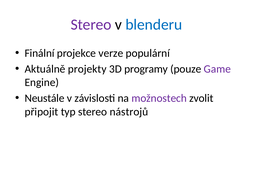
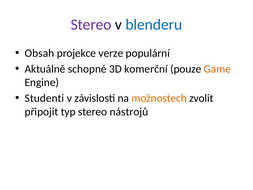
Finální: Finální -> Obsah (39, 53)
projekty: projekty -> schopné (87, 69)
programy: programy -> komerční (146, 69)
Game colour: purple -> orange (217, 69)
Neustále: Neustále -> Studenti (44, 98)
možnostech colour: purple -> orange (159, 98)
